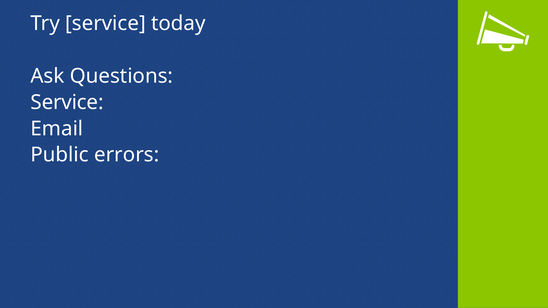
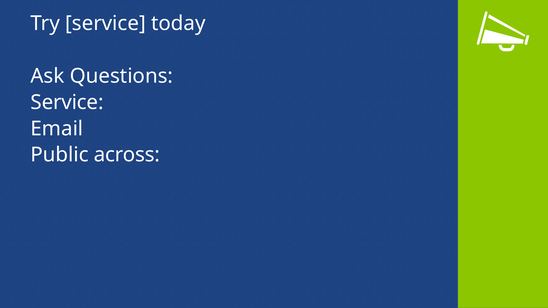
errors: errors -> across (127, 155)
